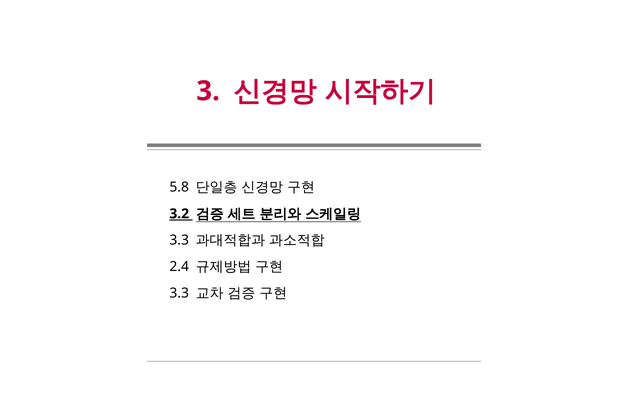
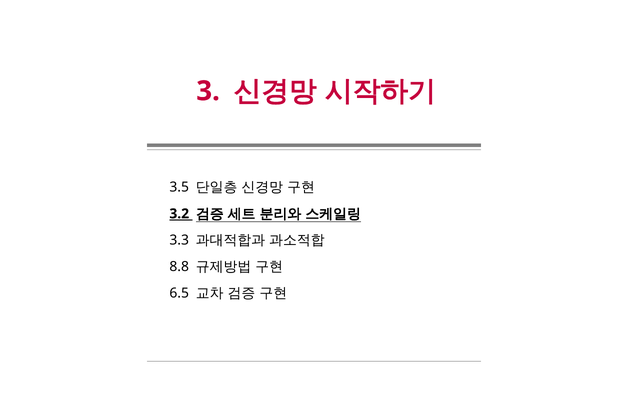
5.8: 5.8 -> 3.5 (179, 187)
2.4: 2.4 -> 8.8 (179, 267)
3.3: 3.3 -> 6.5 (179, 293)
